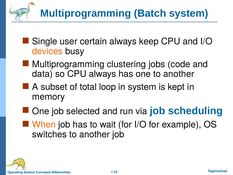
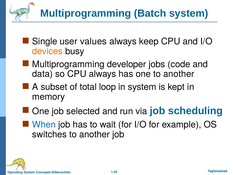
certain: certain -> values (93, 41)
clustering: clustering -> developer (127, 64)
When colour: orange -> blue (44, 124)
